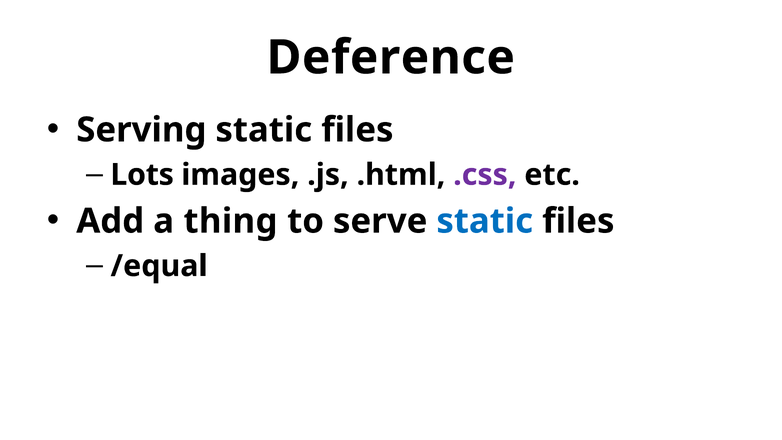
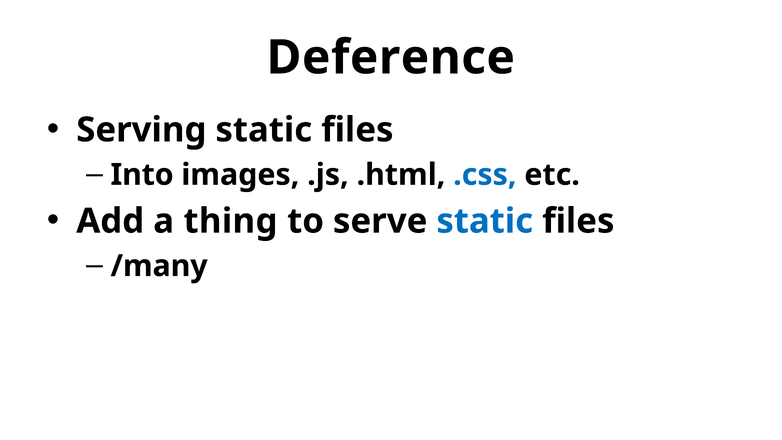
Lots: Lots -> Into (142, 175)
.css colour: purple -> blue (485, 175)
/equal: /equal -> /many (159, 266)
